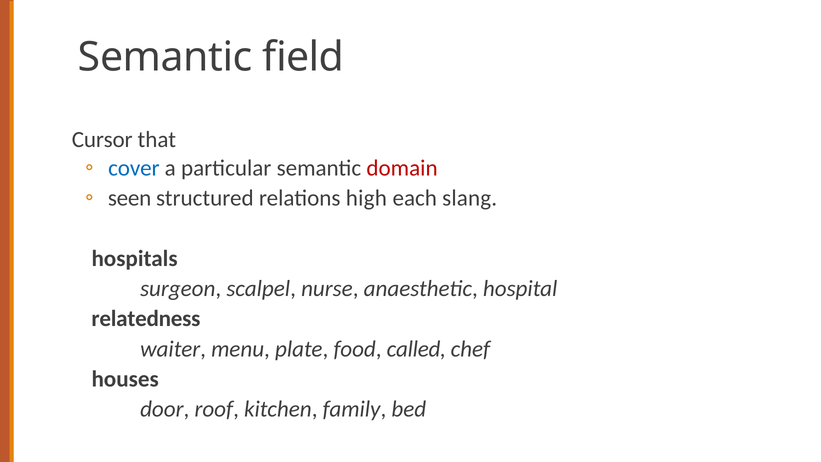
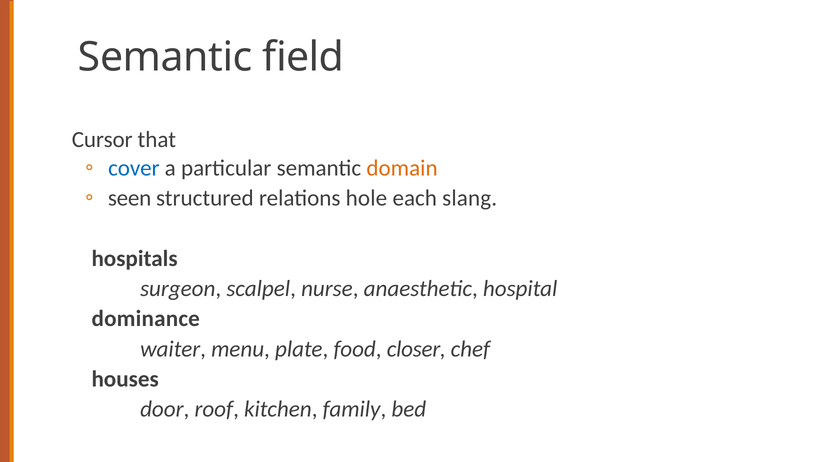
domain colour: red -> orange (402, 168)
high: high -> hole (366, 198)
relatedness: relatedness -> dominance (146, 319)
called: called -> closer (416, 349)
